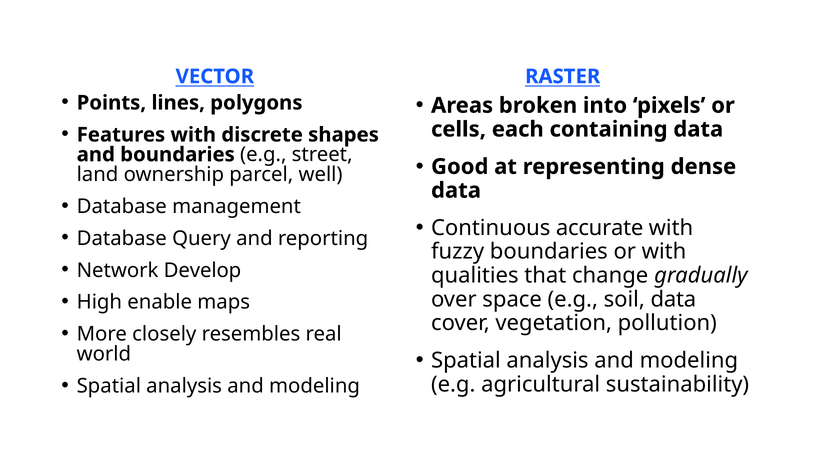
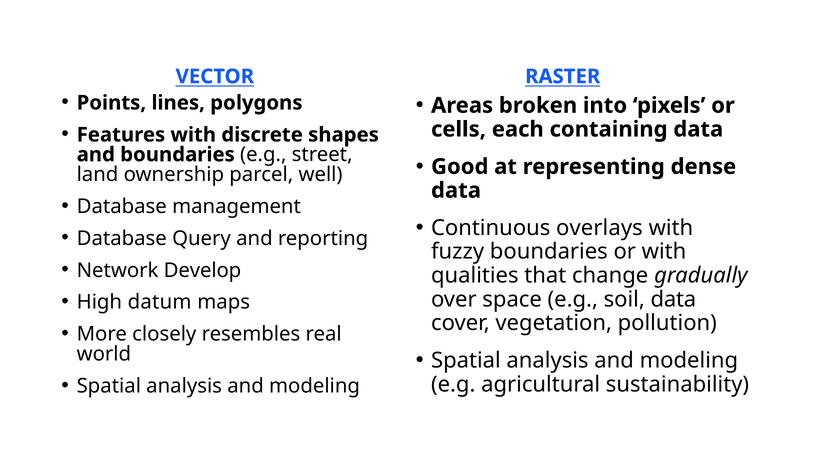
accurate: accurate -> overlays (599, 228)
enable: enable -> datum (160, 302)
